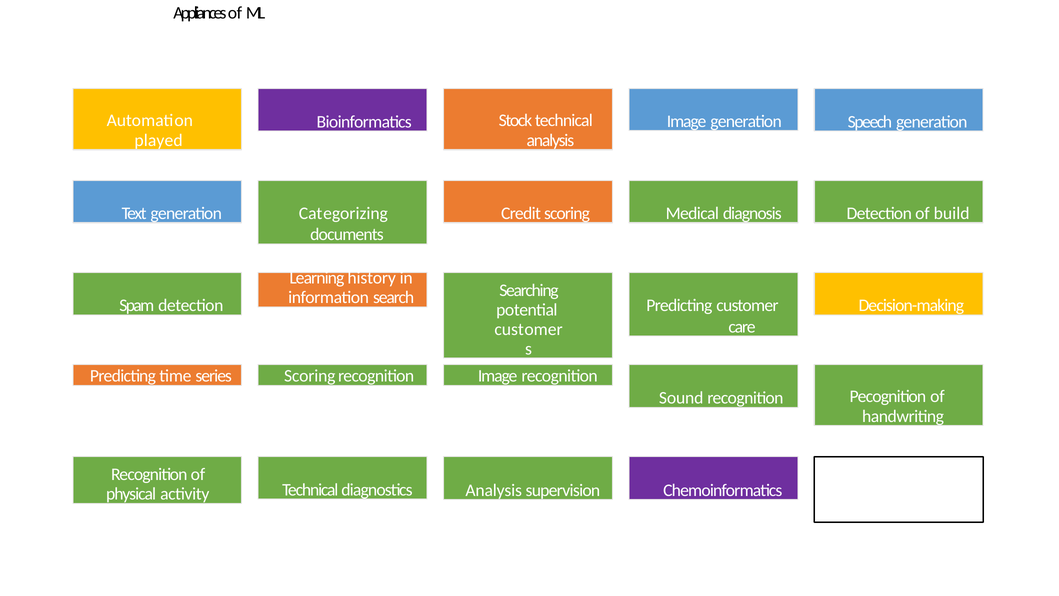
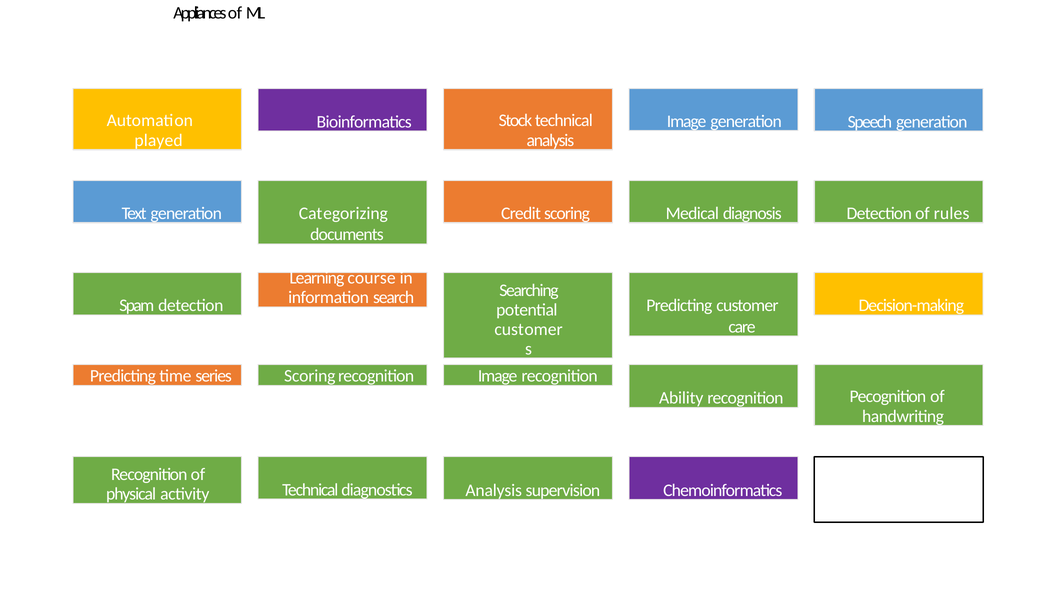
build: build -> rules (952, 213)
history: history -> course (372, 278)
Sound: Sound -> Ability (681, 398)
